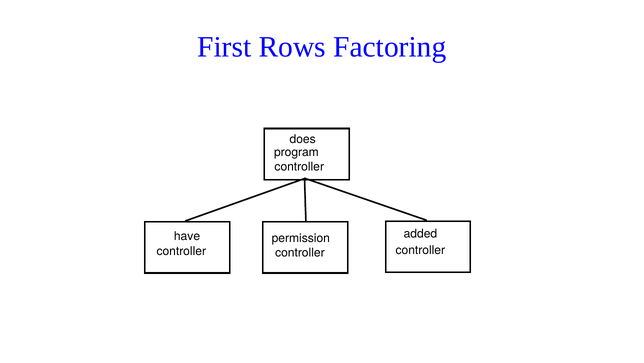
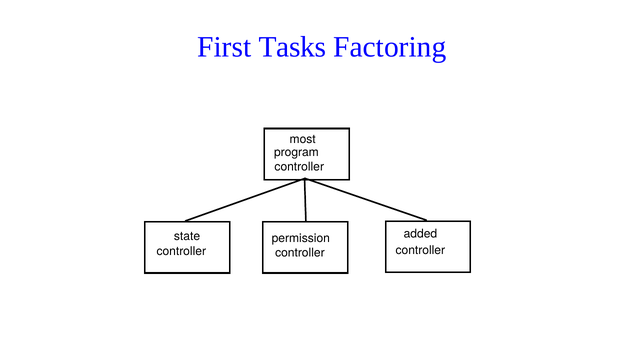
Rows: Rows -> Tasks (292, 47)
does: does -> most (303, 139)
have: have -> state (187, 236)
